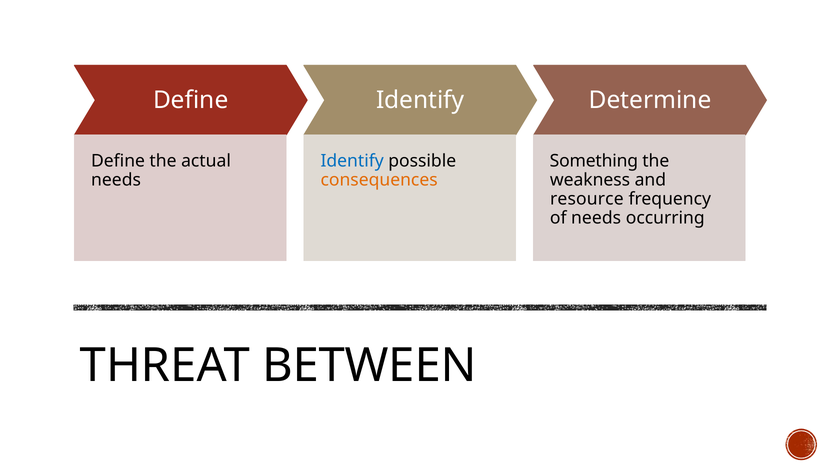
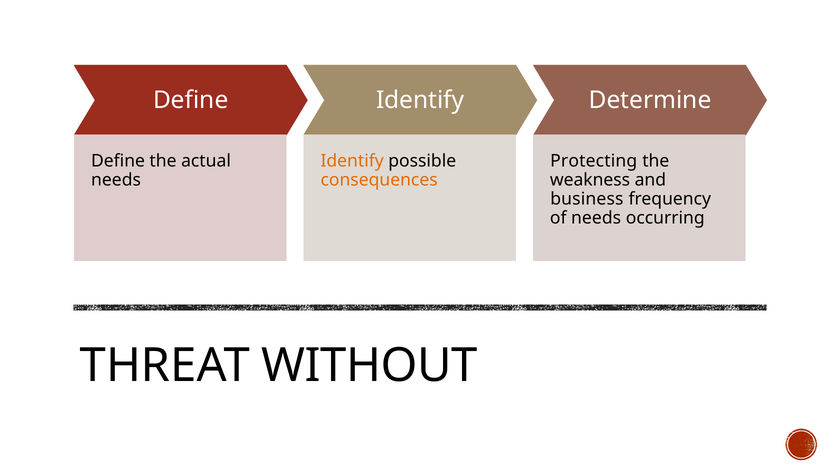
Identify colour: blue -> orange (352, 161)
Something: Something -> Protecting (594, 161)
resource: resource -> business (587, 199)
BETWEEN: BETWEEN -> WITHOUT (369, 366)
